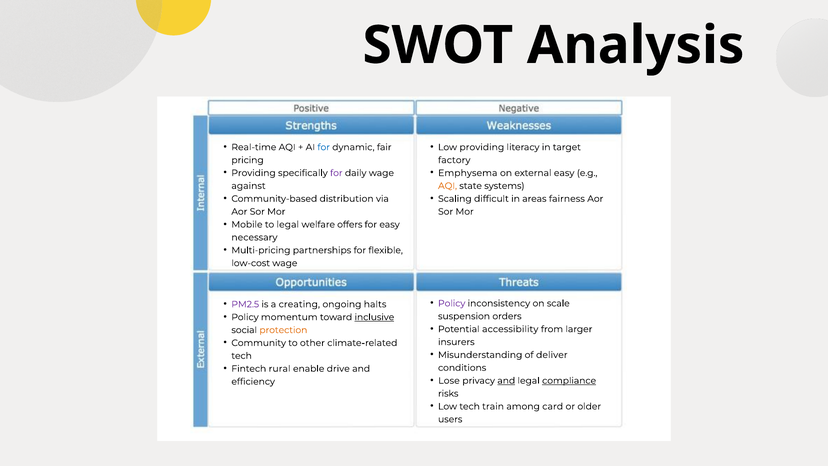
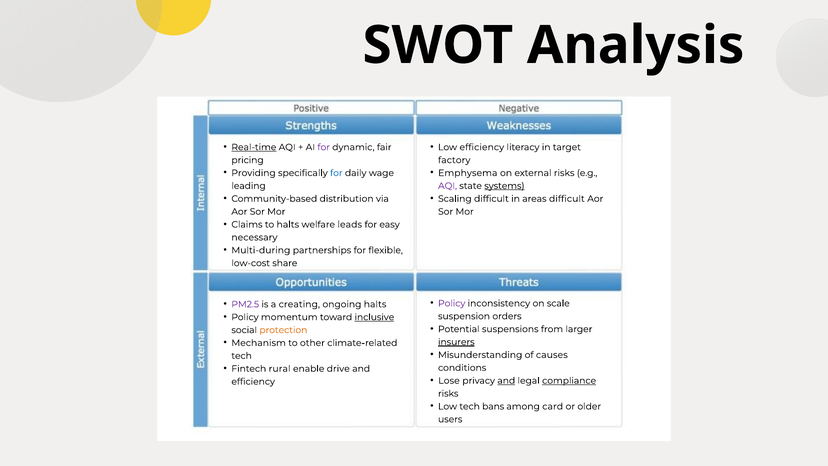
Real-time underline: none -> present (254, 147)
for colour: blue -> purple (324, 147)
Low providing: providing -> efficiency (482, 147)
for colour: purple -> blue (336, 173)
external easy: easy -> risks (564, 173)
against: against -> leading (249, 186)
AQI colour: orange -> purple (448, 186)
systems underline: none -> present (504, 186)
areas fairness: fairness -> difficult (567, 199)
Mobile: Mobile -> Claims (247, 224)
to legal: legal -> halts (288, 224)
offers: offers -> leads (350, 224)
Multi-pricing: Multi-pricing -> Multi-during (261, 250)
low-cost wage: wage -> share (285, 263)
accessibility: accessibility -> suspensions (510, 329)
Community: Community -> Mechanism (259, 343)
insurers underline: none -> present (456, 342)
deliver: deliver -> causes (552, 355)
train: train -> bans (493, 406)
